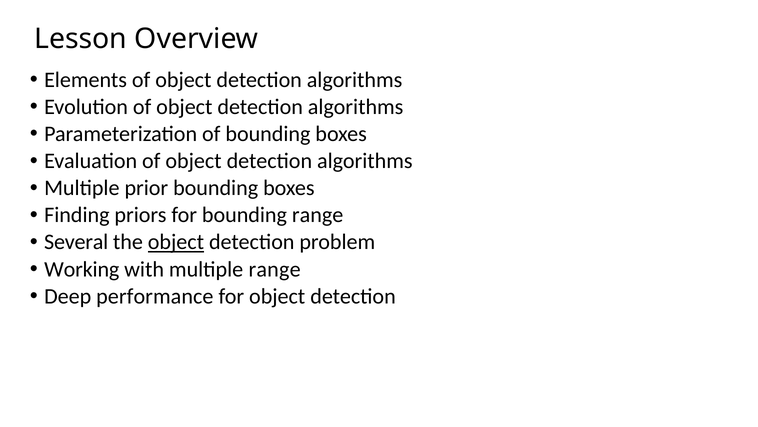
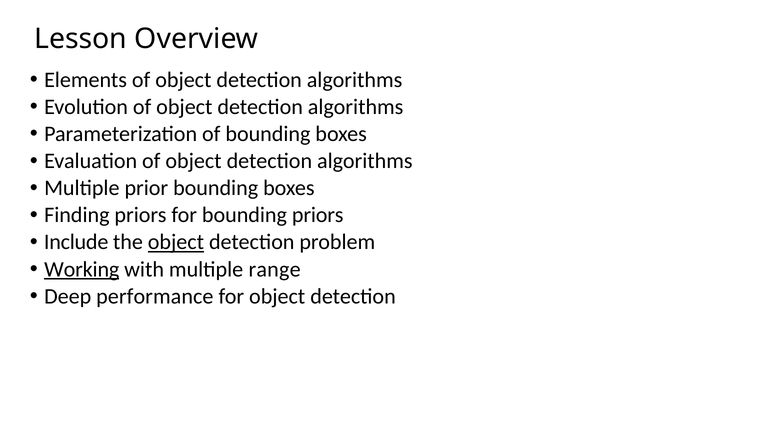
bounding range: range -> priors (318, 215)
Several: Several -> Include (76, 242)
Working underline: none -> present (82, 269)
